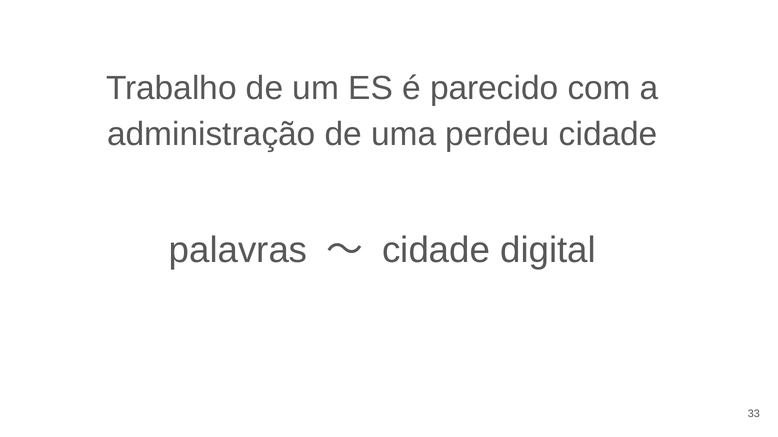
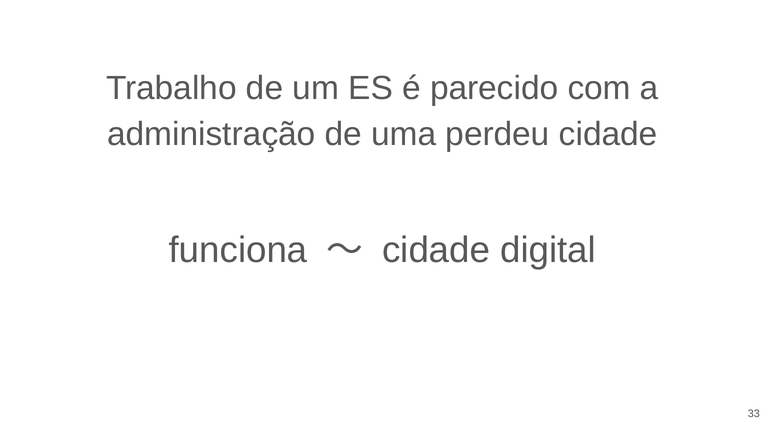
palavras: palavras -> funciona (238, 250)
